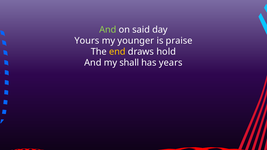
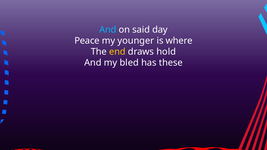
And colour: light green -> light blue (108, 30)
Yours: Yours -> Peace (87, 41)
praise: praise -> where (179, 41)
shall: shall -> bled (129, 63)
years: years -> these (171, 63)
